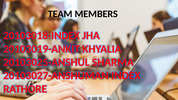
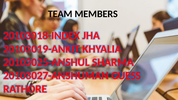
INDEX: INDEX -> GUESS (126, 76)
